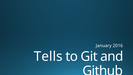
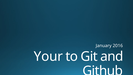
Tells: Tells -> Your (48, 56)
